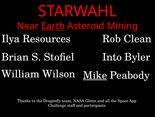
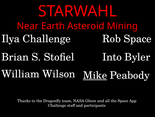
Earth underline: present -> none (53, 26)
Ilya Resources: Resources -> Challenge (47, 39)
Rob Clean: Clean -> Space (138, 39)
